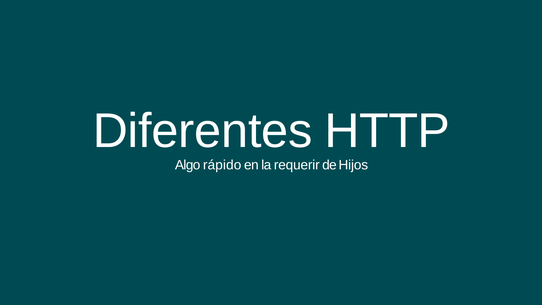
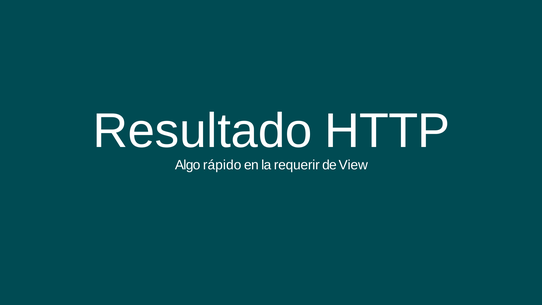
Diferentes: Diferentes -> Resultado (202, 131)
Hijos: Hijos -> View (353, 165)
